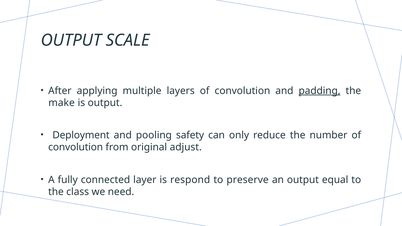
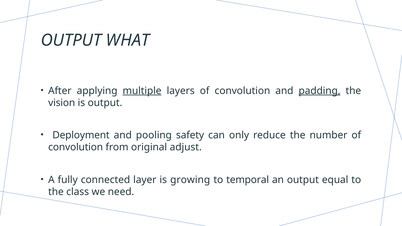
SCALE: SCALE -> WHAT (128, 40)
multiple underline: none -> present (142, 91)
make: make -> vision (62, 103)
respond: respond -> growing (190, 180)
preserve: preserve -> temporal (248, 180)
